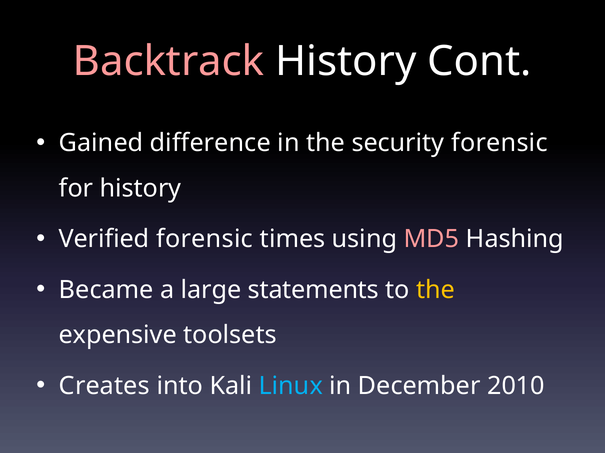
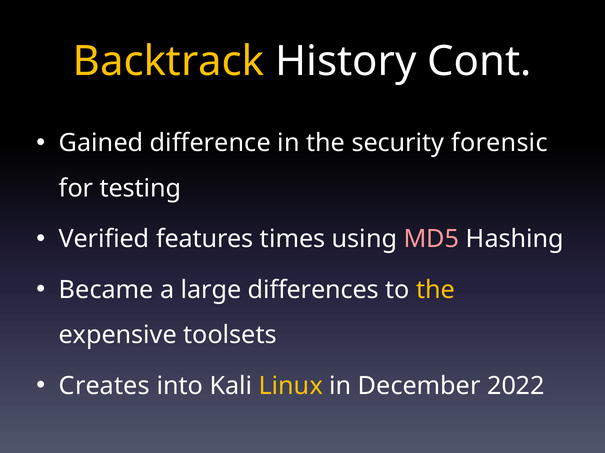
Backtrack colour: pink -> yellow (169, 61)
for history: history -> testing (141, 189)
Verified forensic: forensic -> features (205, 240)
statements: statements -> differences (313, 290)
Linux colour: light blue -> yellow (291, 386)
2010: 2010 -> 2022 (516, 386)
